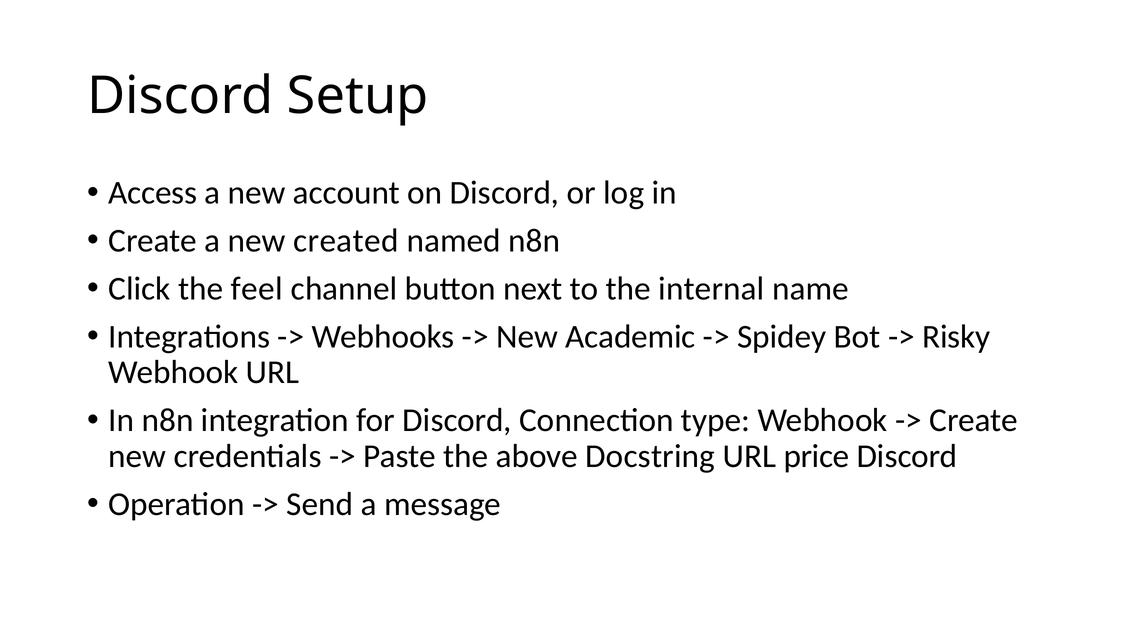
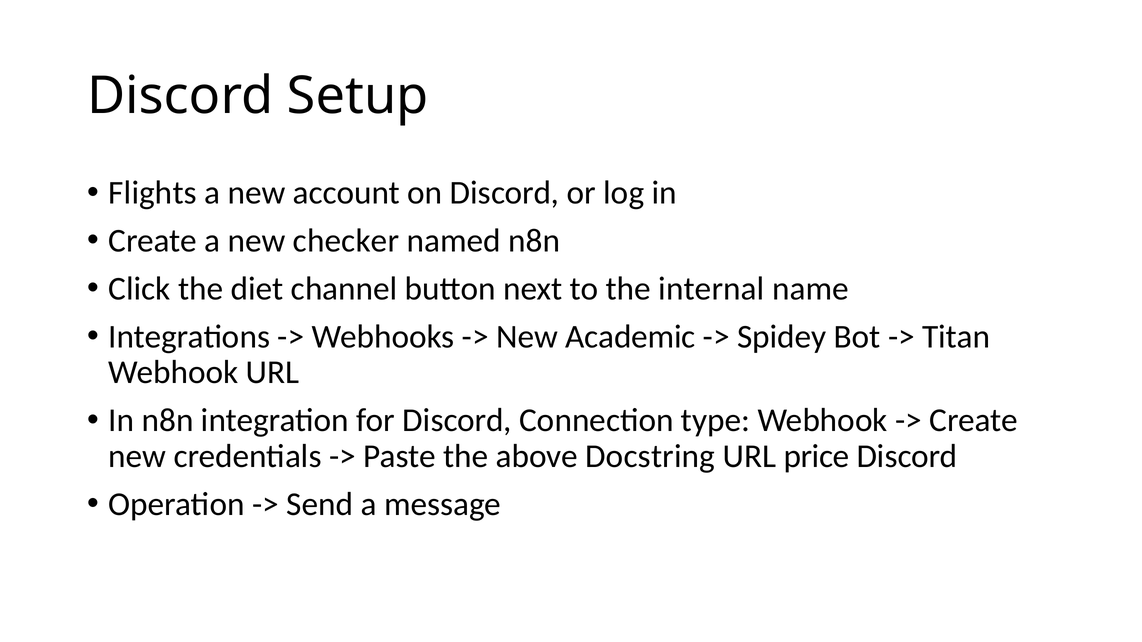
Access: Access -> Flights (153, 193)
created: created -> checker (346, 241)
feel: feel -> diet (257, 289)
Risky: Risky -> Titan (956, 337)
